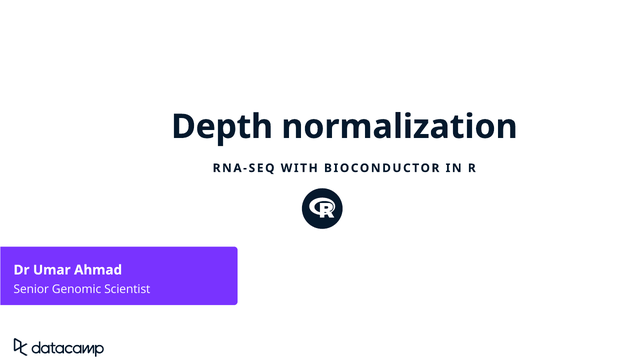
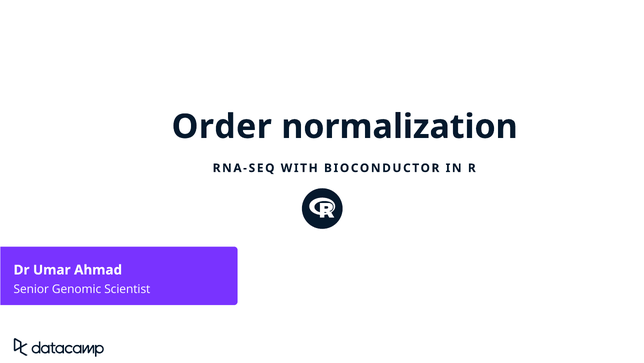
Depth: Depth -> Order (222, 127)
